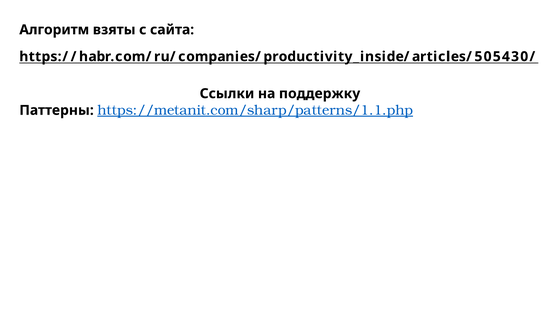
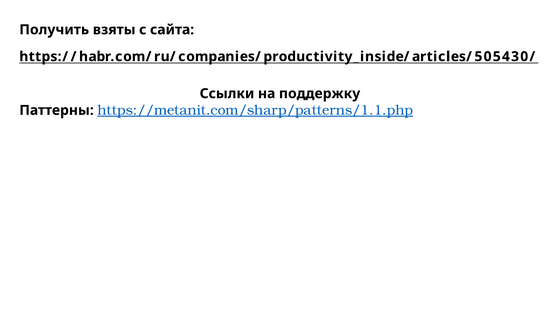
Алгоритм: Алгоритм -> Получить (54, 30)
